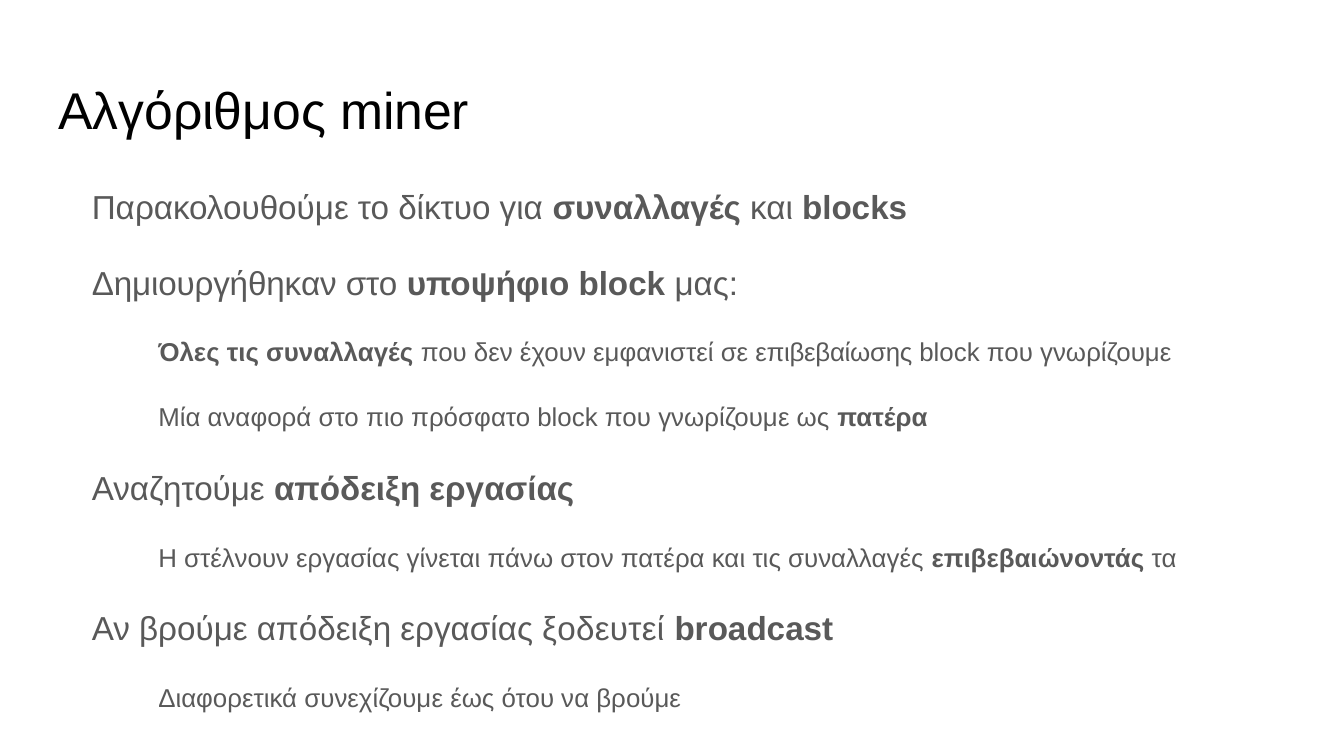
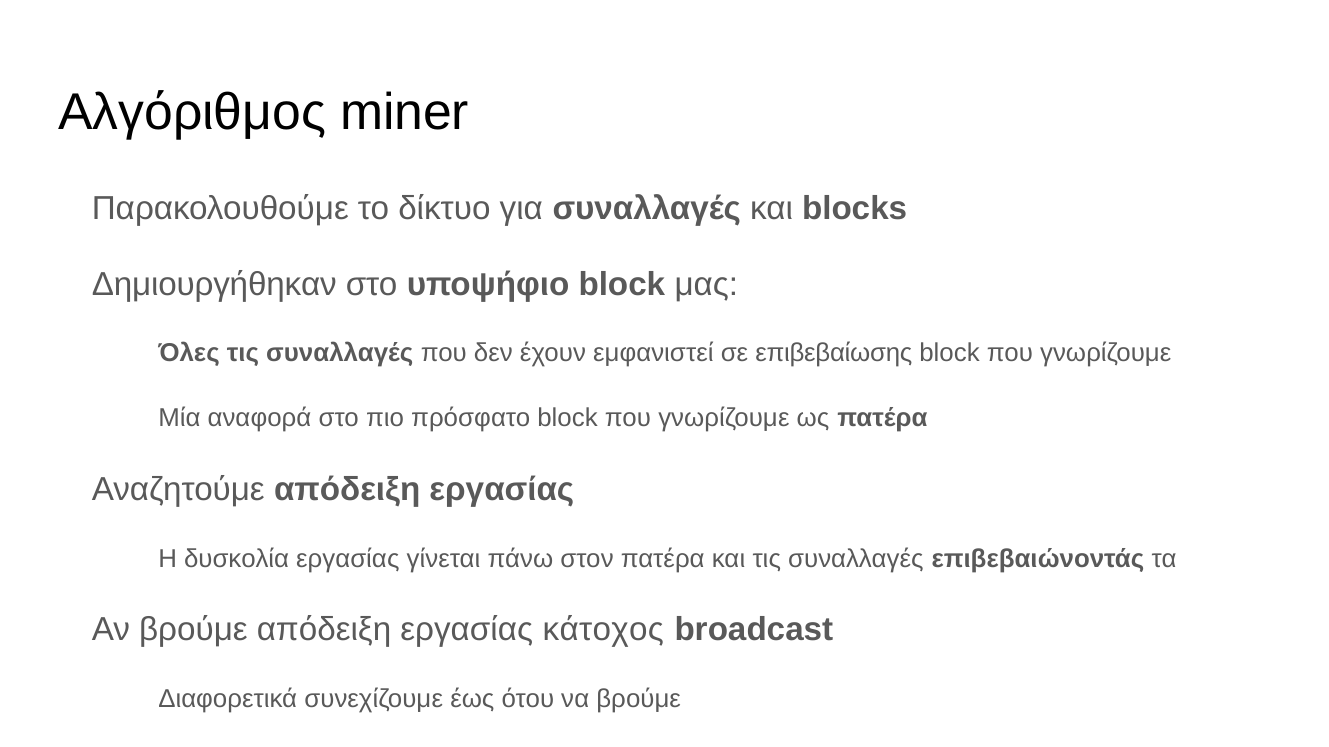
στέλνουν: στέλνουν -> δυσκολία (237, 559)
ξοδευτεί: ξοδευτεί -> κάτοχος (603, 630)
